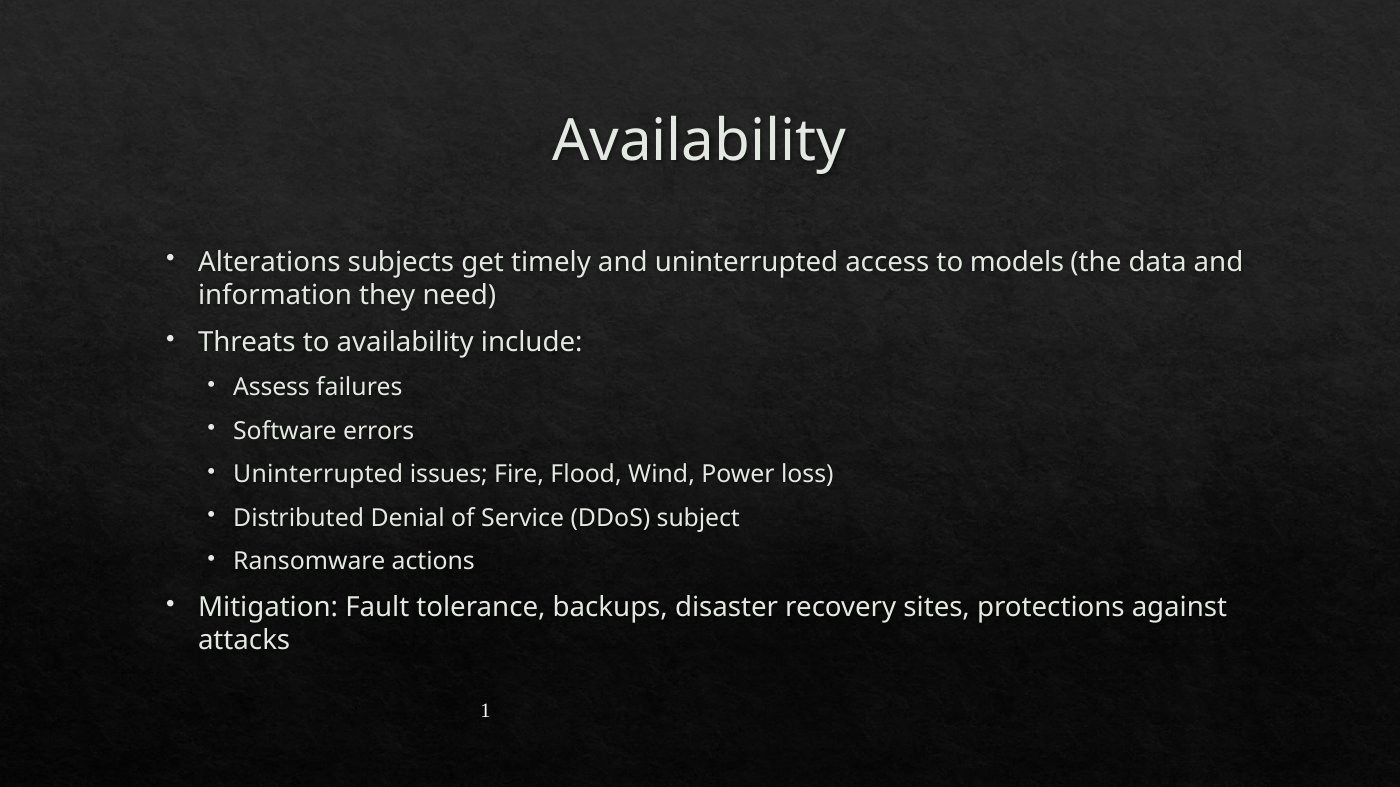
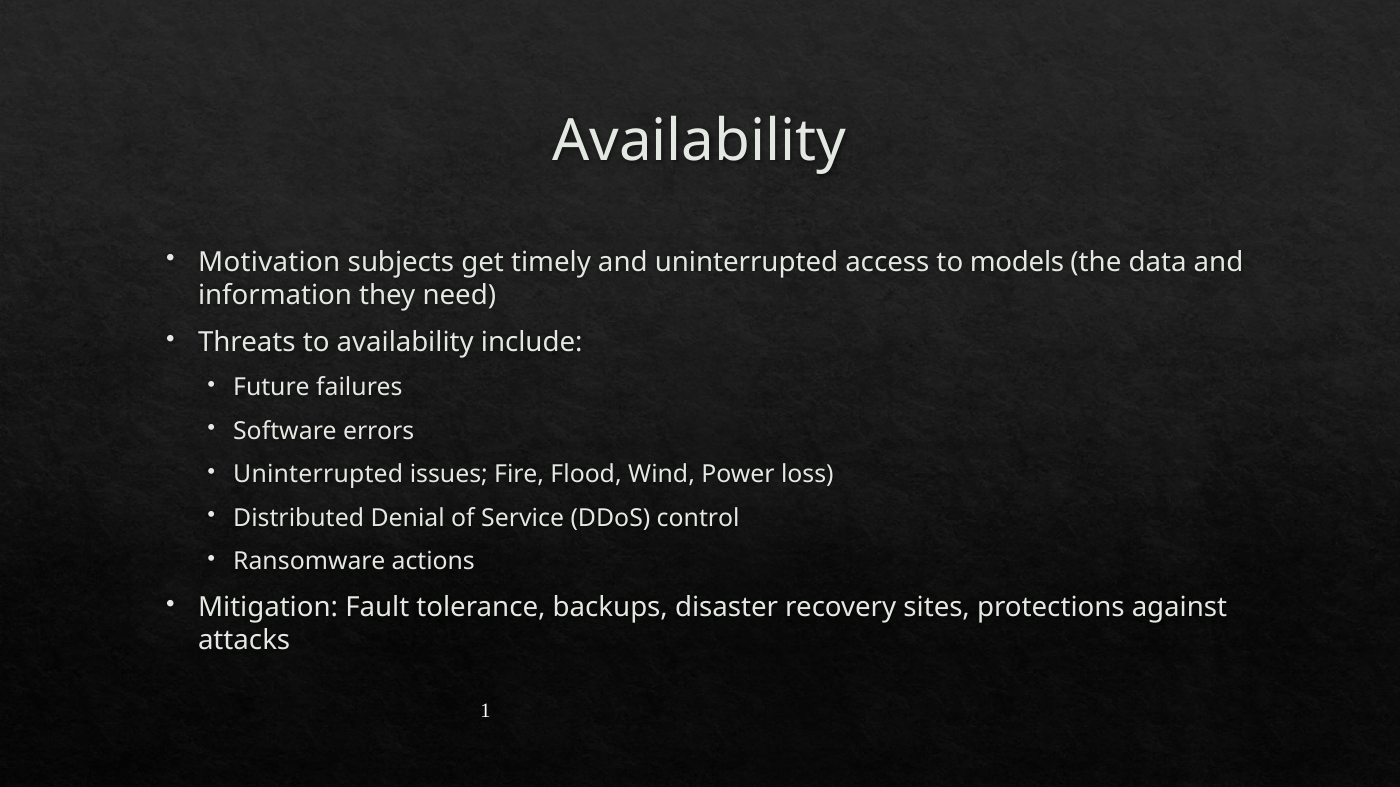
Alterations: Alterations -> Motivation (269, 262)
Assess: Assess -> Future (271, 388)
subject: subject -> control (698, 519)
